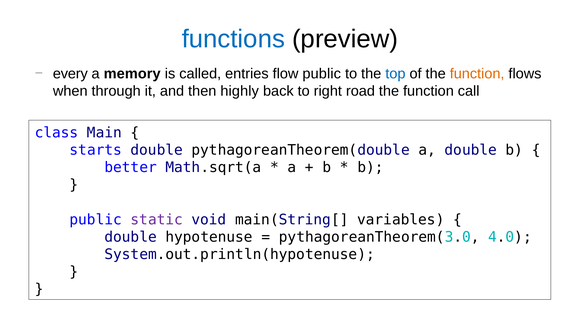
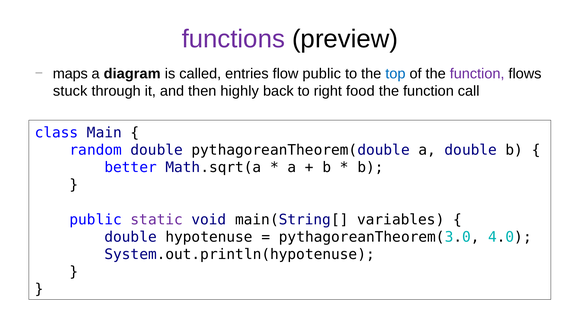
functions colour: blue -> purple (233, 39)
every: every -> maps (70, 74)
memory: memory -> diagram (132, 74)
function colour: orange -> purple (477, 74)
when: when -> stuck (70, 91)
road: road -> food (360, 91)
starts: starts -> random (96, 150)
